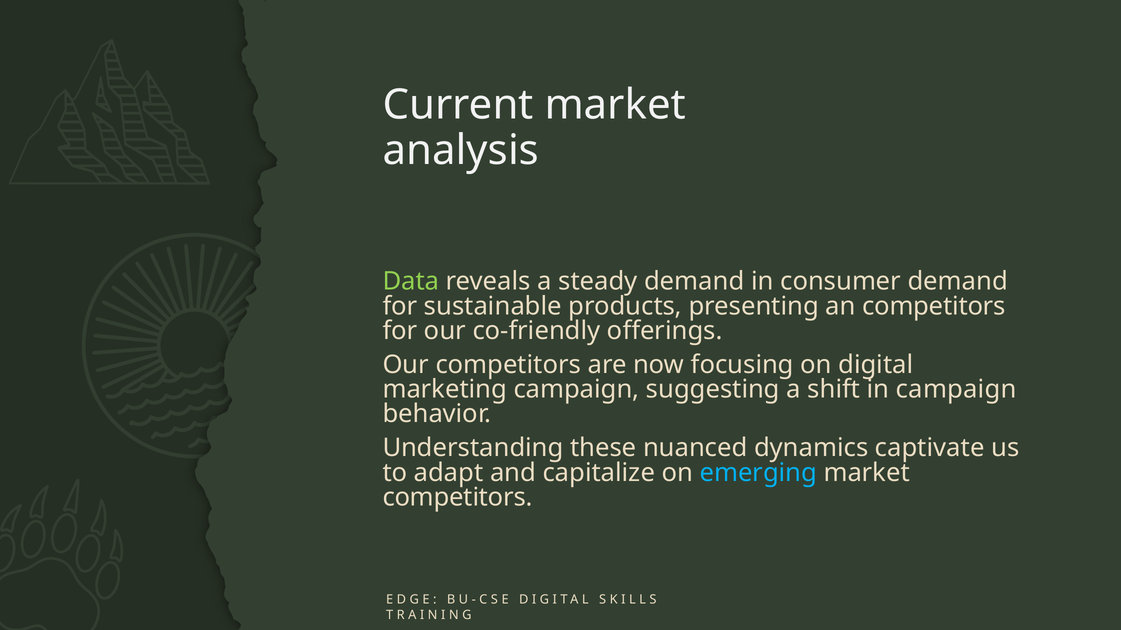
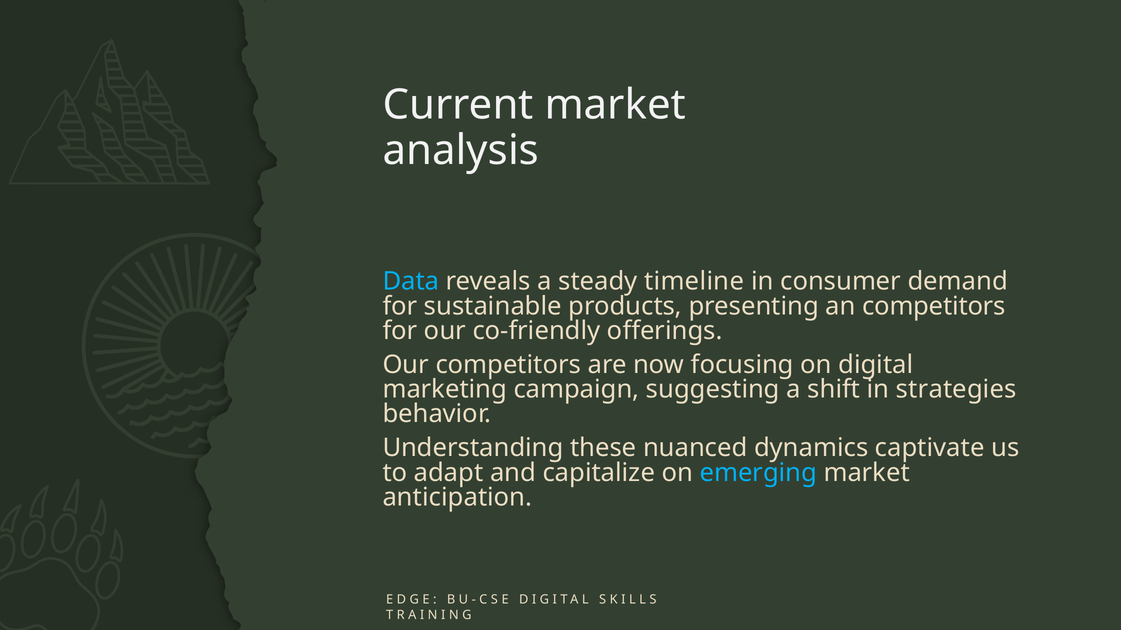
Data colour: light green -> light blue (411, 282)
steady demand: demand -> timeline (694, 282)
in campaign: campaign -> strategies (956, 390)
competitors: competitors -> anticipation (457, 498)
